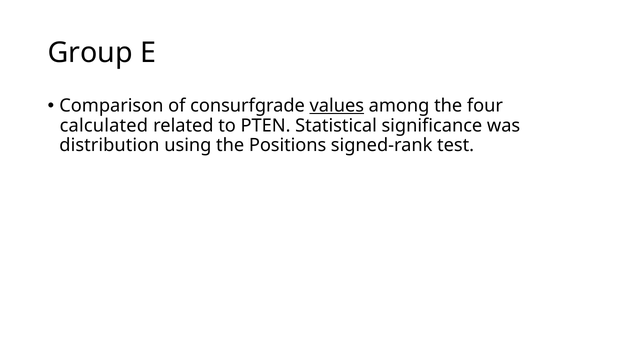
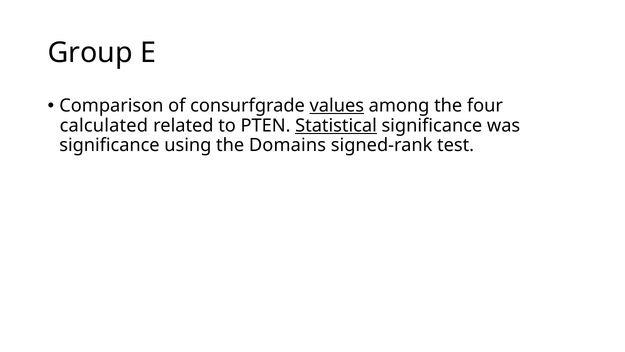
Statistical underline: none -> present (336, 125)
distribution: distribution -> significance (109, 145)
Positions: Positions -> Domains (287, 145)
